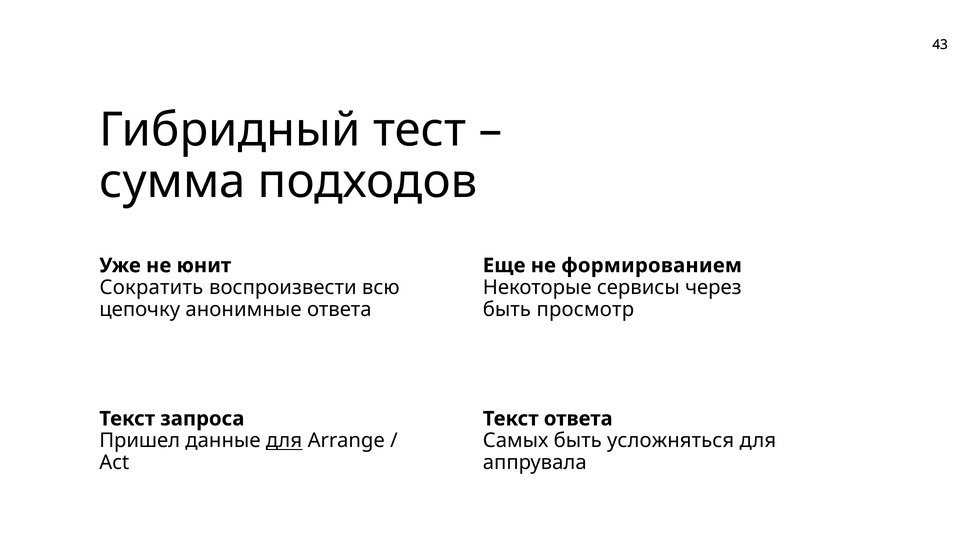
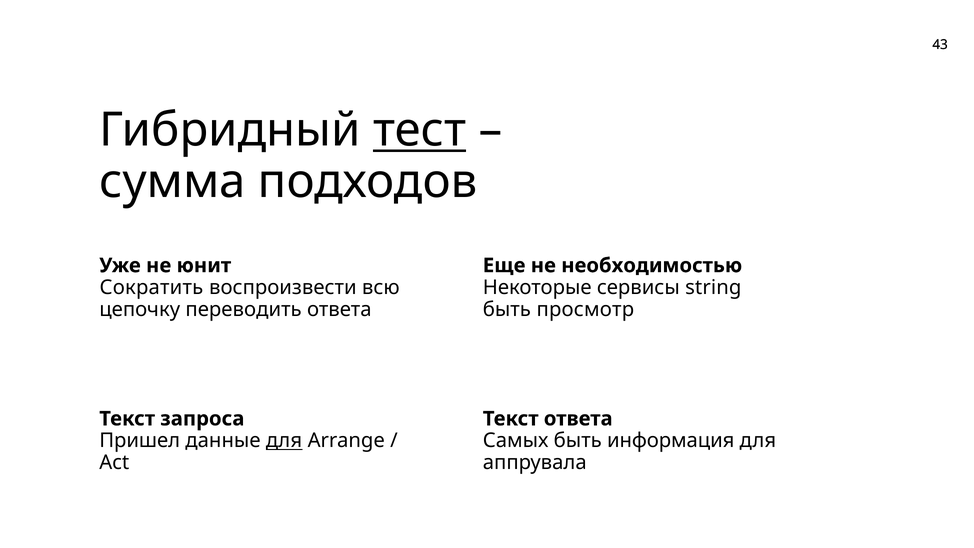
тест underline: none -> present (420, 130)
формированием: формированием -> необходимостью (652, 265)
через: через -> string (713, 287)
анонимные: анонимные -> переводить (244, 309)
усложняться: усложняться -> информация (671, 441)
